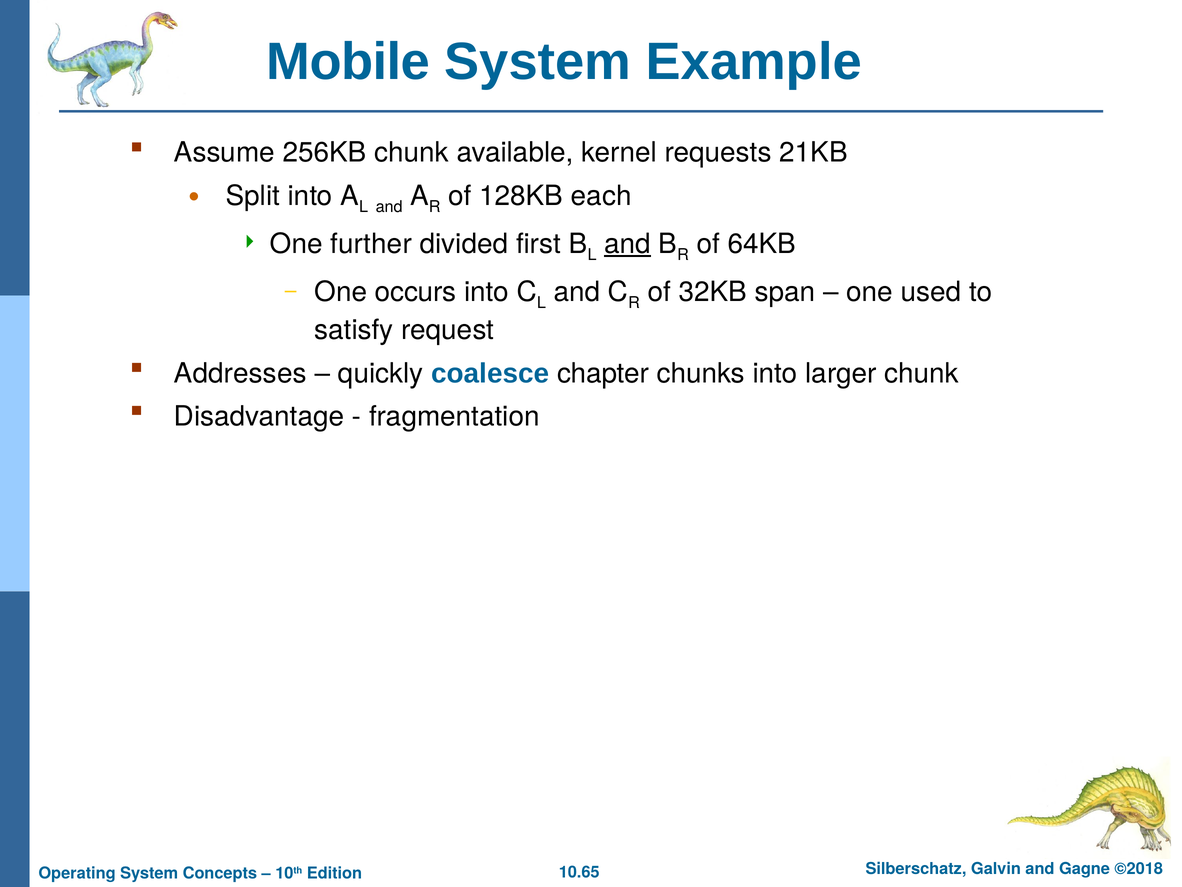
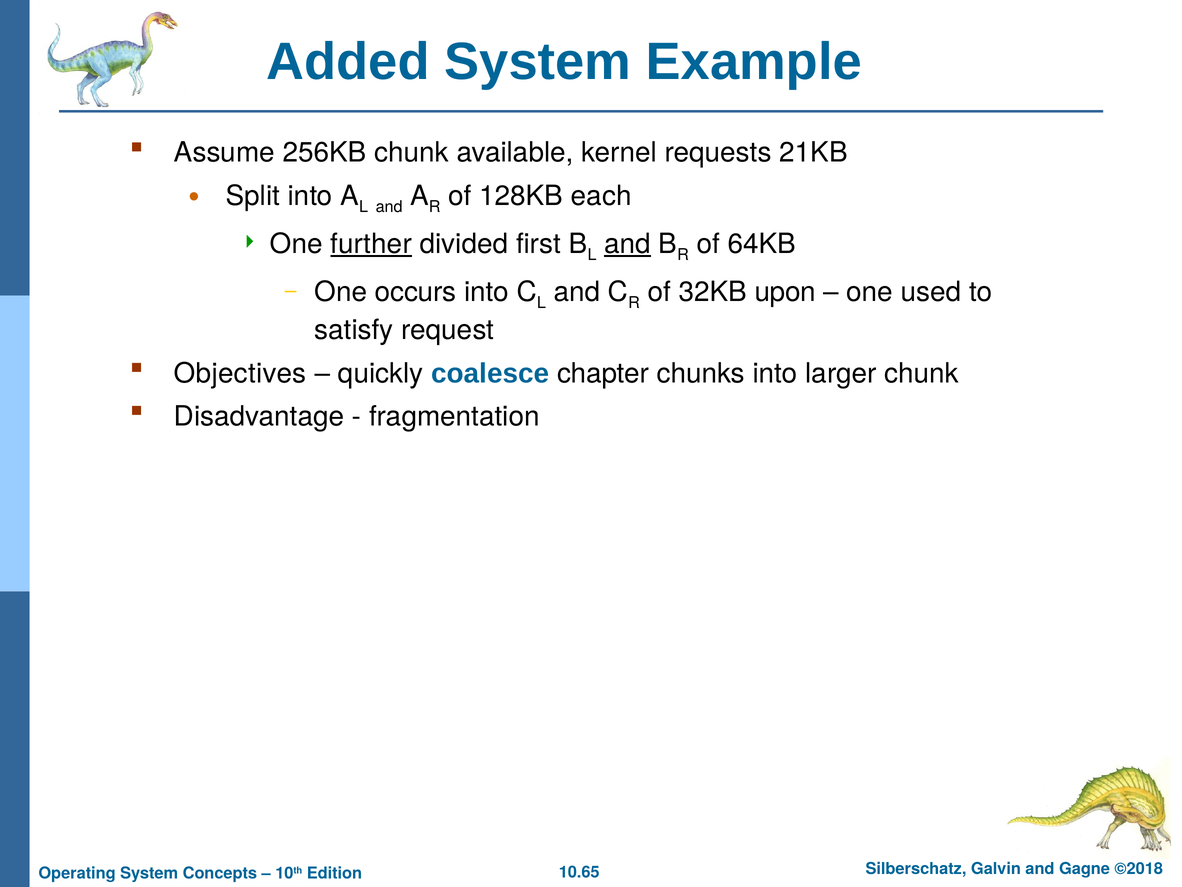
Mobile: Mobile -> Added (348, 62)
further underline: none -> present (371, 244)
span: span -> upon (785, 292)
Addresses: Addresses -> Objectives (240, 373)
